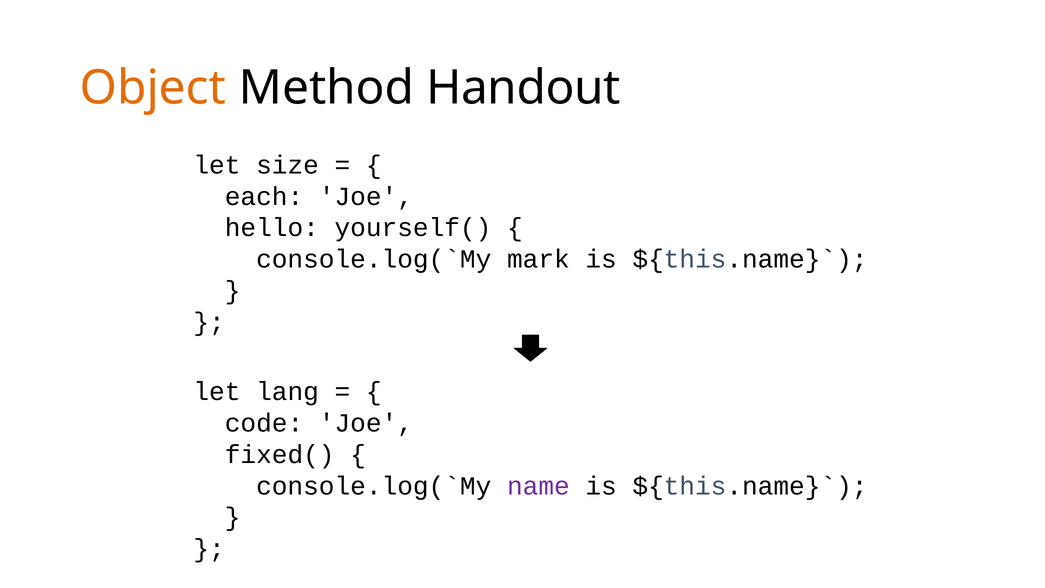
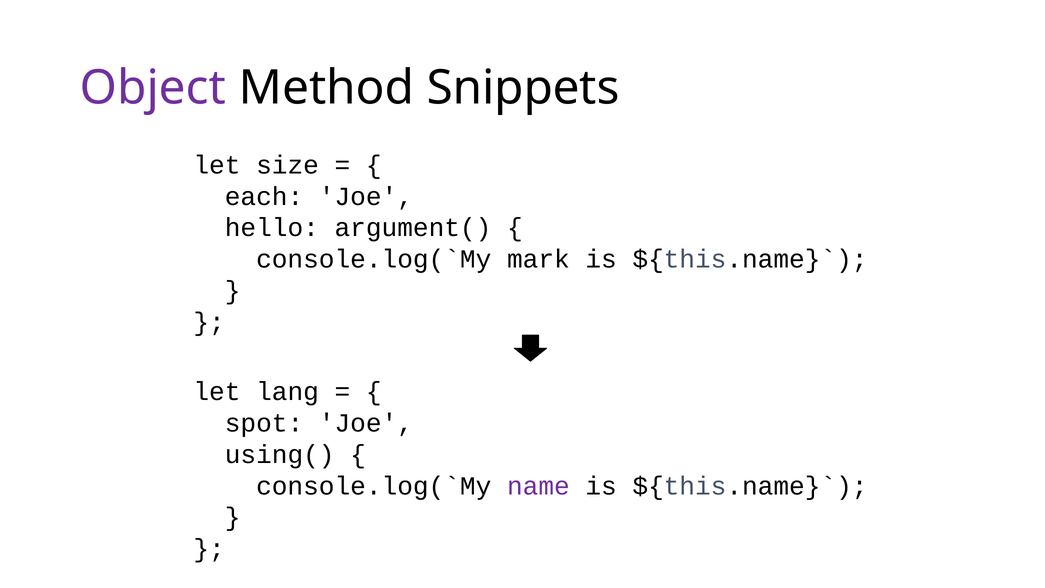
Object colour: orange -> purple (153, 88)
Handout: Handout -> Snippets (523, 88)
yourself(: yourself( -> argument( (413, 228)
code: code -> spot (264, 423)
fixed(: fixed( -> using( (280, 454)
